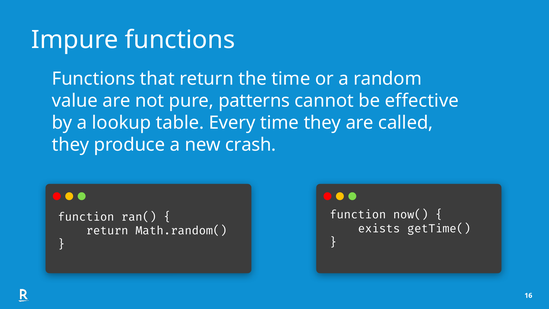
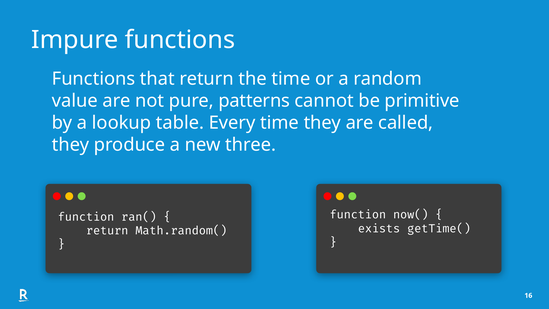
effective: effective -> primitive (422, 101)
crash: crash -> three (251, 145)
